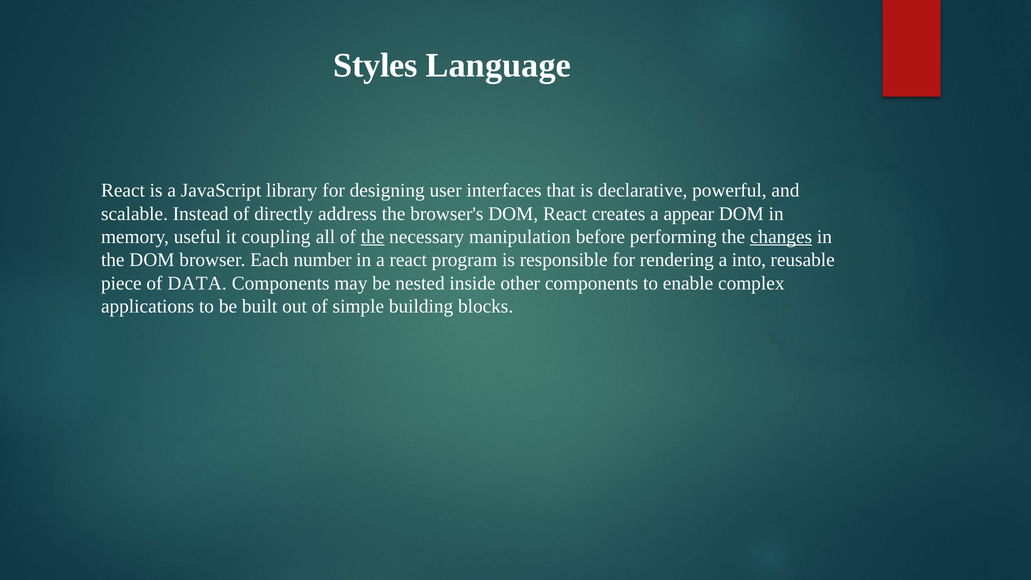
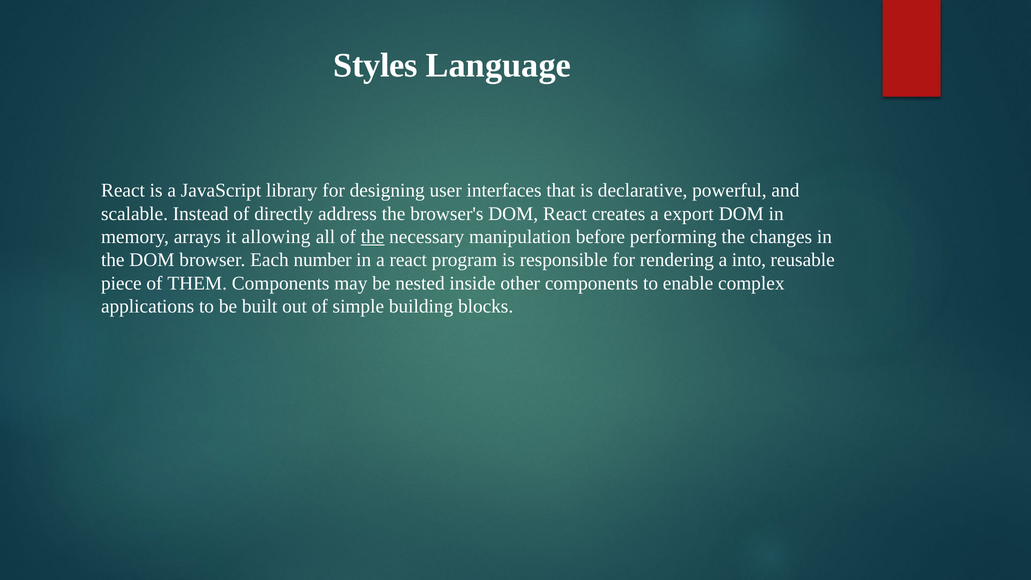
appear: appear -> export (689, 214)
useful: useful -> arrays (197, 237)
coupling: coupling -> allowing (276, 237)
changes underline: present -> none (781, 237)
DATA: DATA -> THEM (197, 283)
